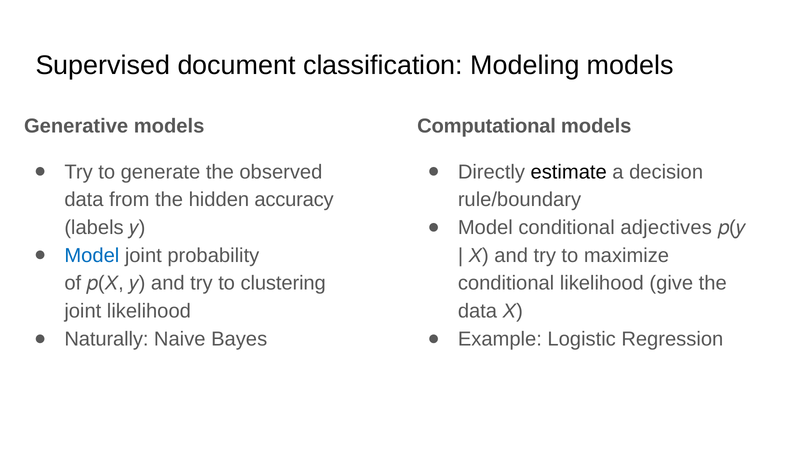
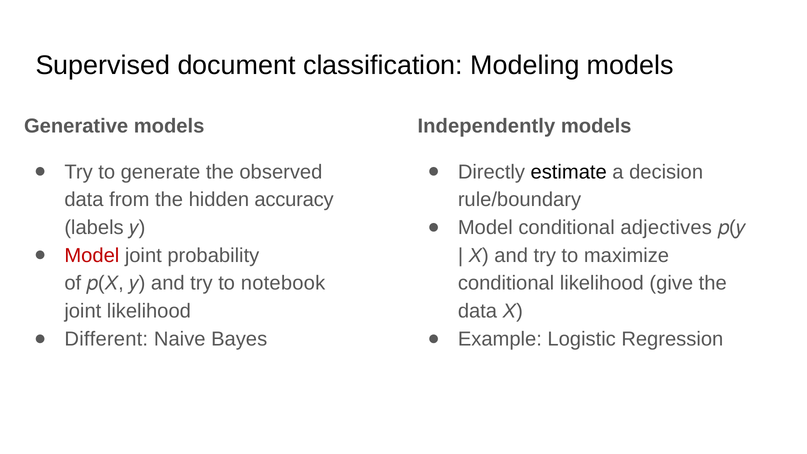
Computational: Computational -> Independently (486, 126)
Model colour: blue -> red (92, 255)
clustering: clustering -> notebook (283, 283)
Naturally: Naturally -> Different (106, 339)
